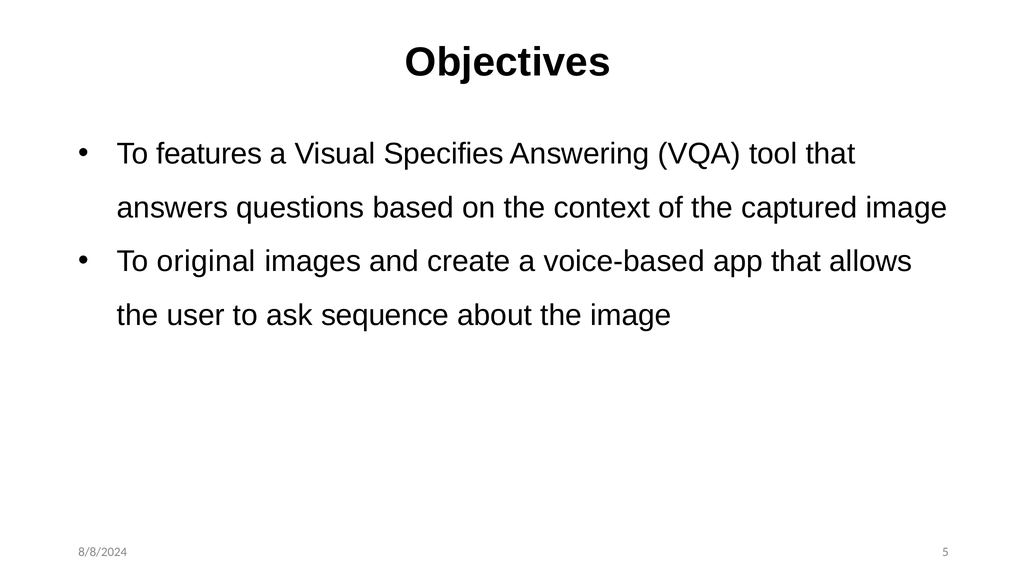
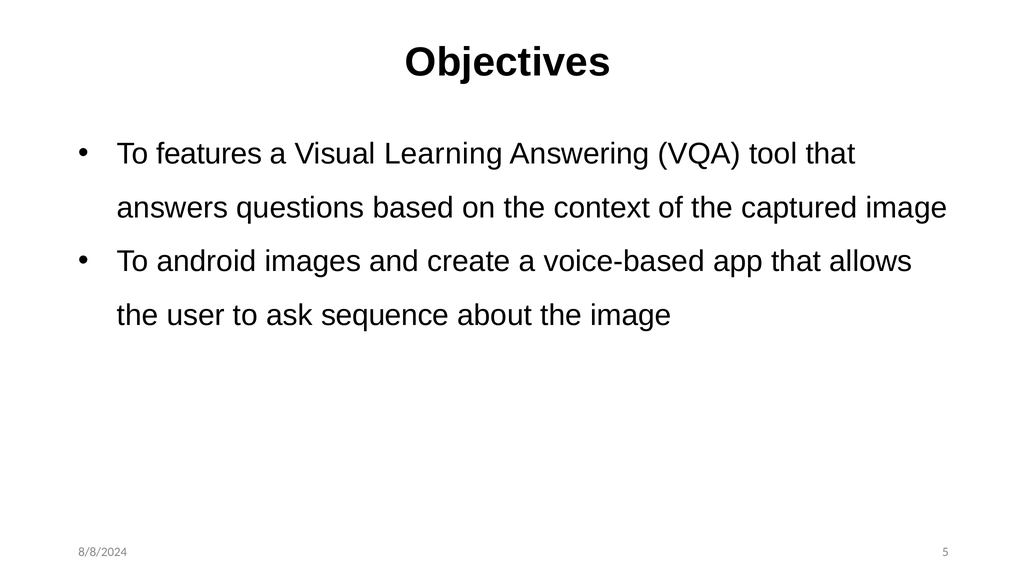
Specifies: Specifies -> Learning (443, 154)
original: original -> android (206, 261)
